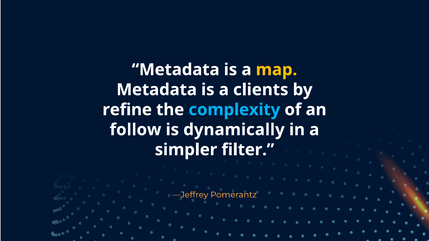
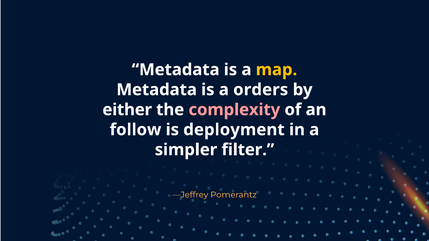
clients: clients -> orders (261, 90)
refine: refine -> either (127, 110)
complexity colour: light blue -> pink (234, 110)
dynamically: dynamically -> deployment (234, 130)
